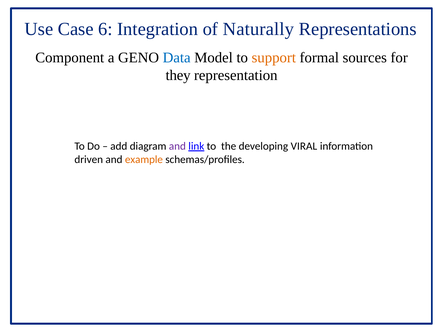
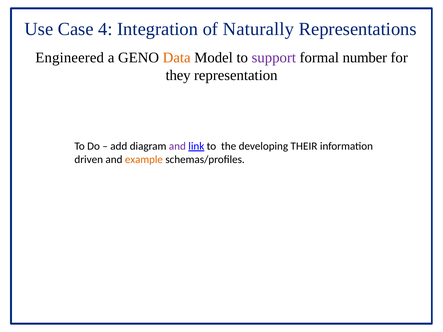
6: 6 -> 4 (105, 29)
Component: Component -> Engineered (70, 58)
Data colour: blue -> orange (177, 58)
support colour: orange -> purple (274, 58)
sources: sources -> number (365, 58)
VIRAL: VIRAL -> THEIR (304, 146)
